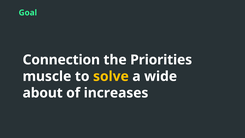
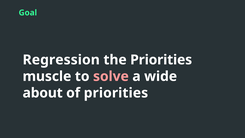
Connection: Connection -> Regression (61, 60)
solve colour: yellow -> pink (111, 76)
of increases: increases -> priorities (116, 93)
